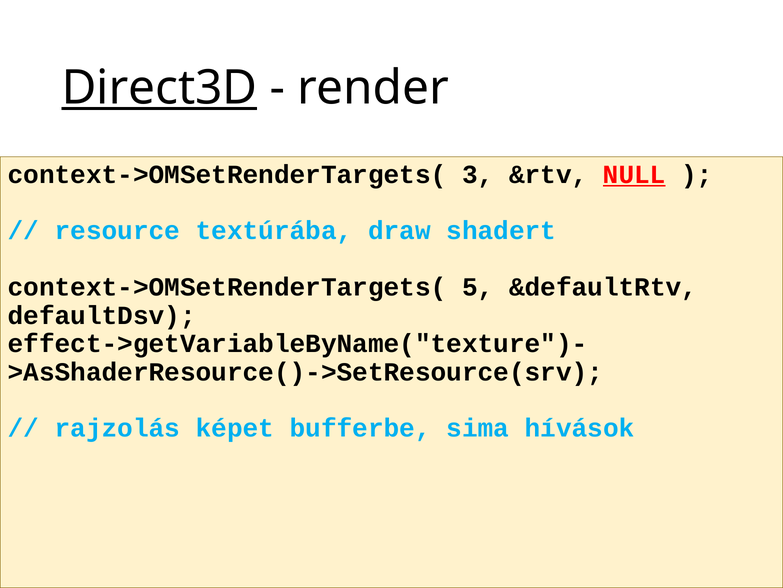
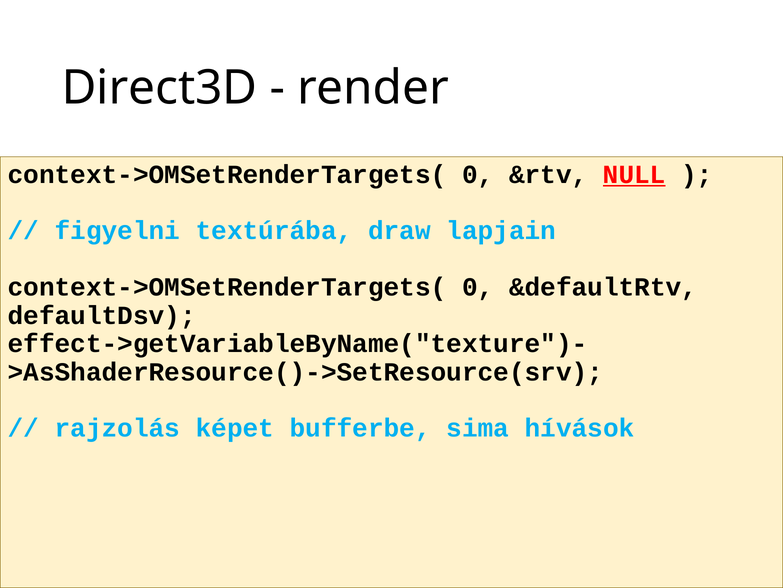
Direct3D underline: present -> none (159, 88)
3: 3 -> 0 (478, 174)
resource: resource -> figyelni (117, 231)
shadert: shadert -> lapjain (501, 231)
5: 5 -> 0 (478, 287)
